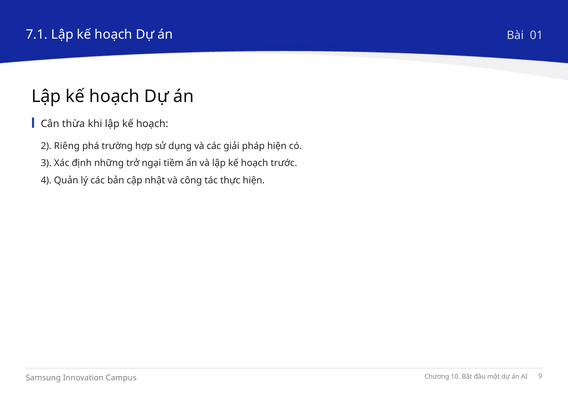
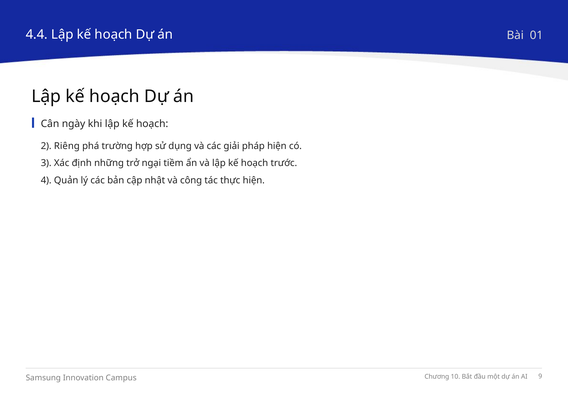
7.1: 7.1 -> 4.4 (37, 35)
thừa: thừa -> ngày (74, 124)
